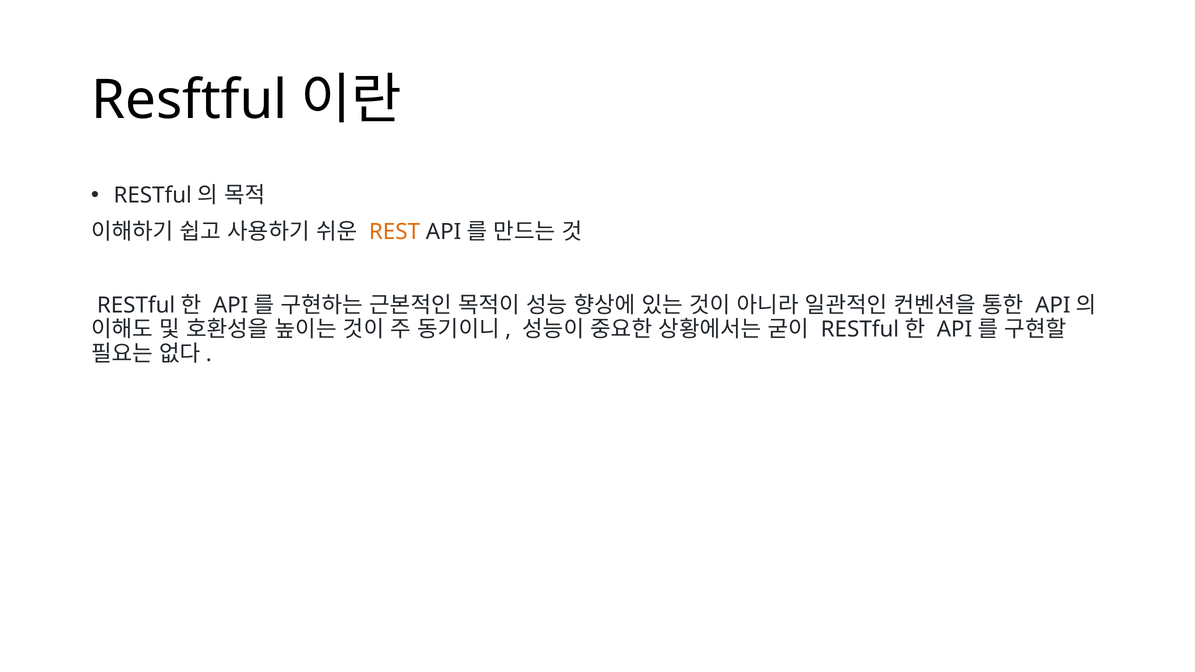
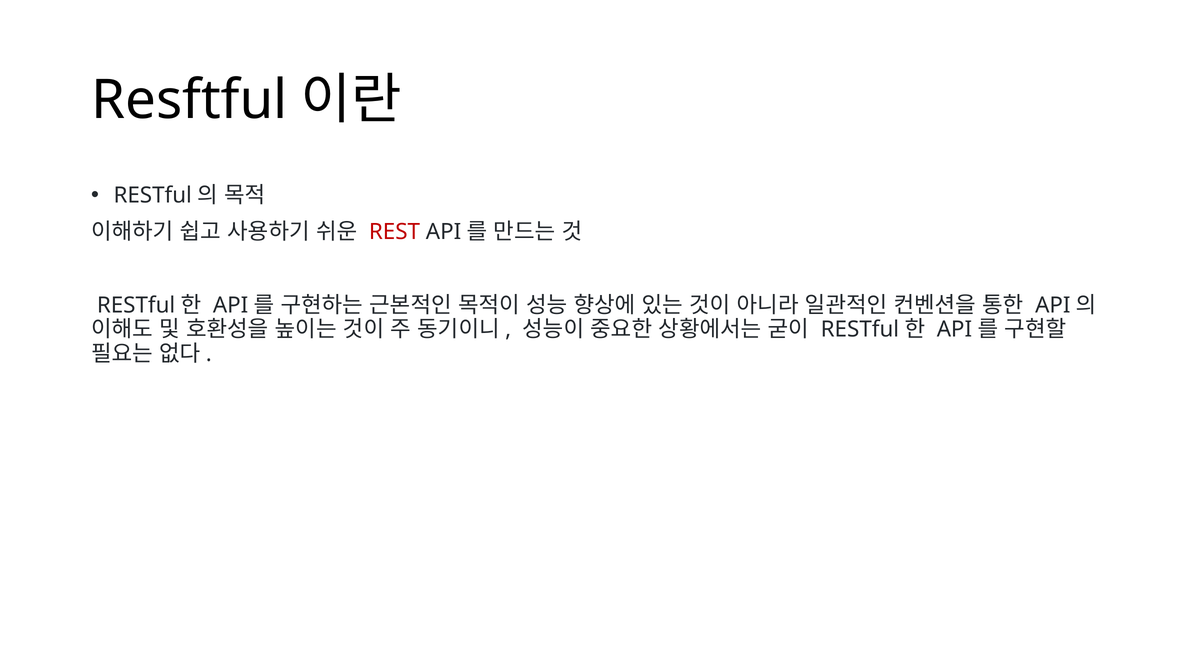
REST colour: orange -> red (395, 232)
